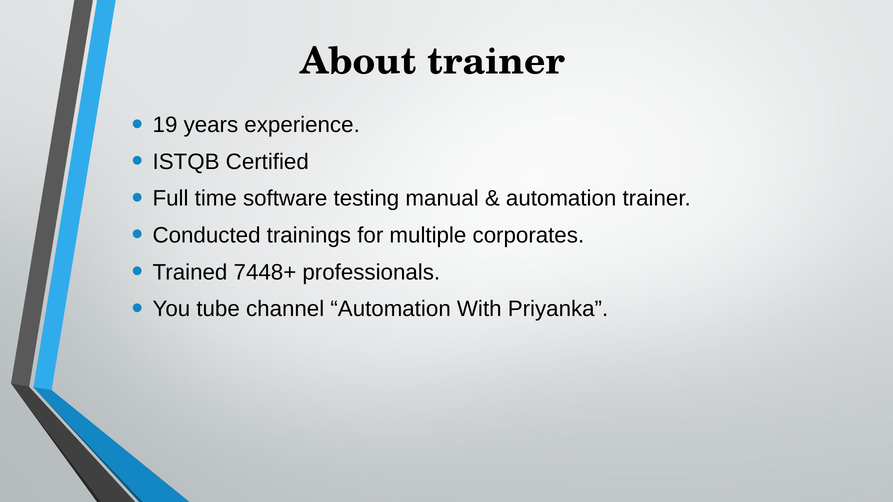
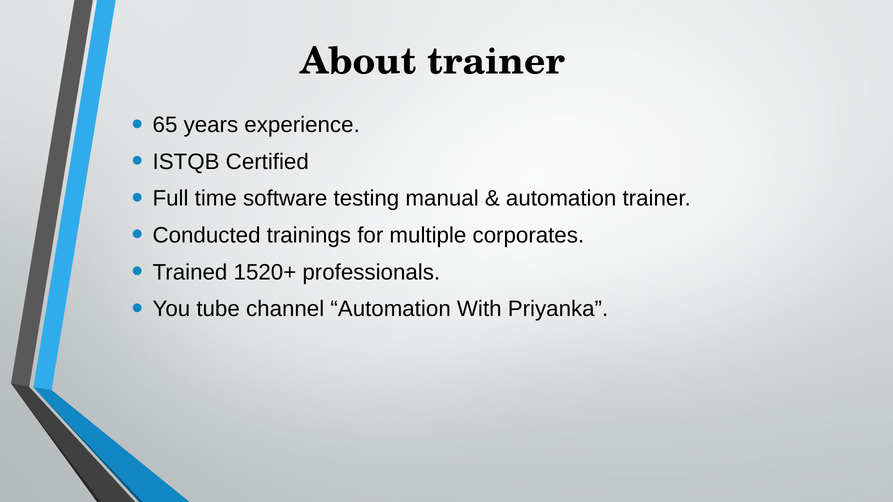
19: 19 -> 65 (165, 125)
7448+: 7448+ -> 1520+ (265, 272)
